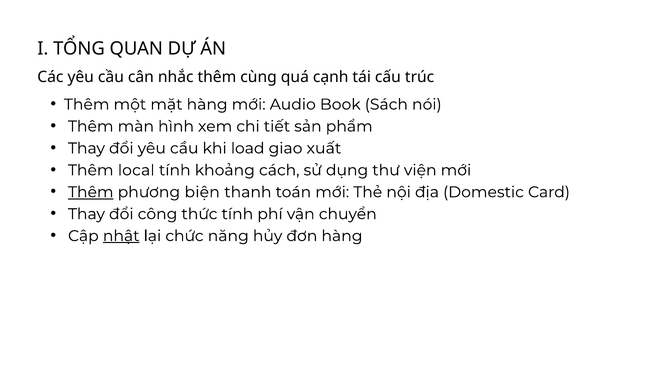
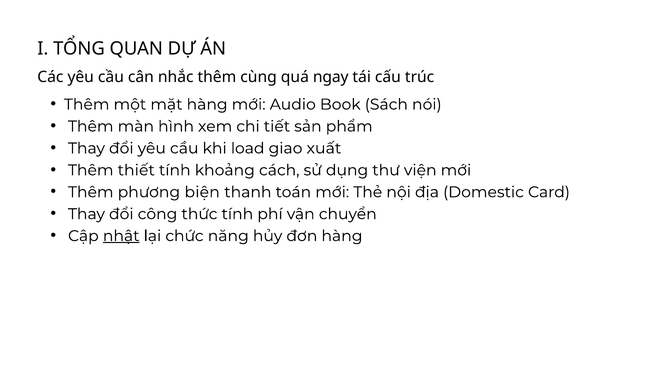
cạnh: cạnh -> ngay (331, 77)
local: local -> thiết (136, 170)
Thêm underline: present -> none (91, 192)
